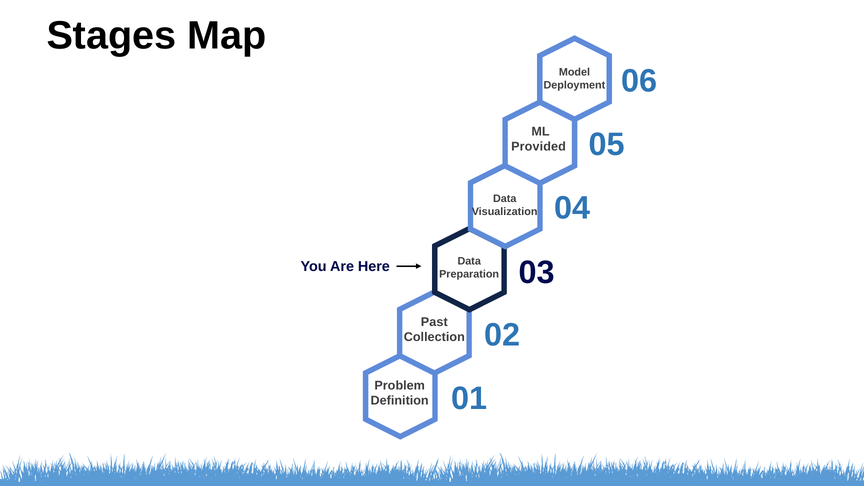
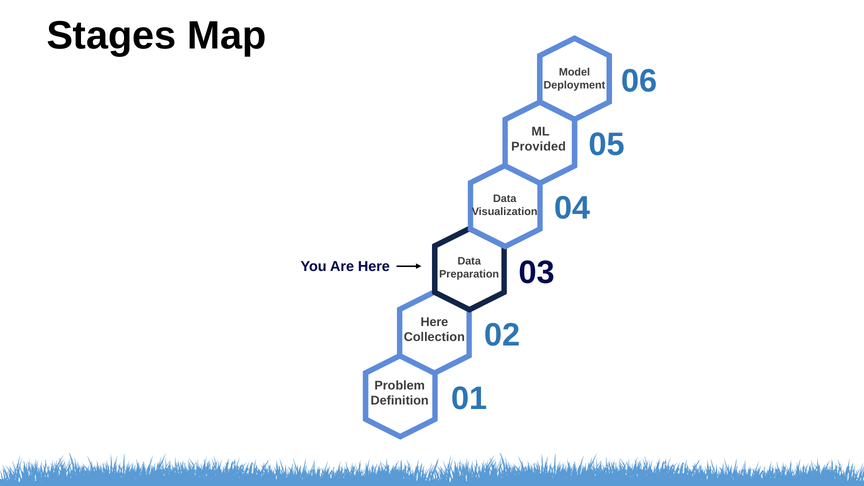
Past: Past -> Here (434, 322)
